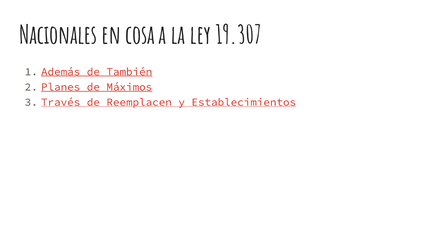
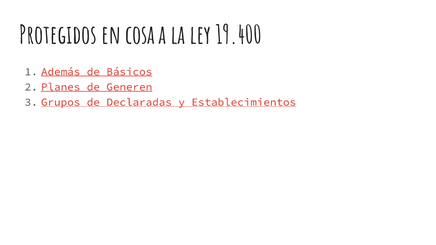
Nacionales: Nacionales -> Protegidos (58, 35)
19.307: 19.307 -> 19.400 (239, 35)
También: También -> Básicos (129, 72)
Máximos: Máximos -> Generen (129, 87)
Través: Través -> Grupos (61, 102)
Reemplacen: Reemplacen -> Declaradas (139, 102)
